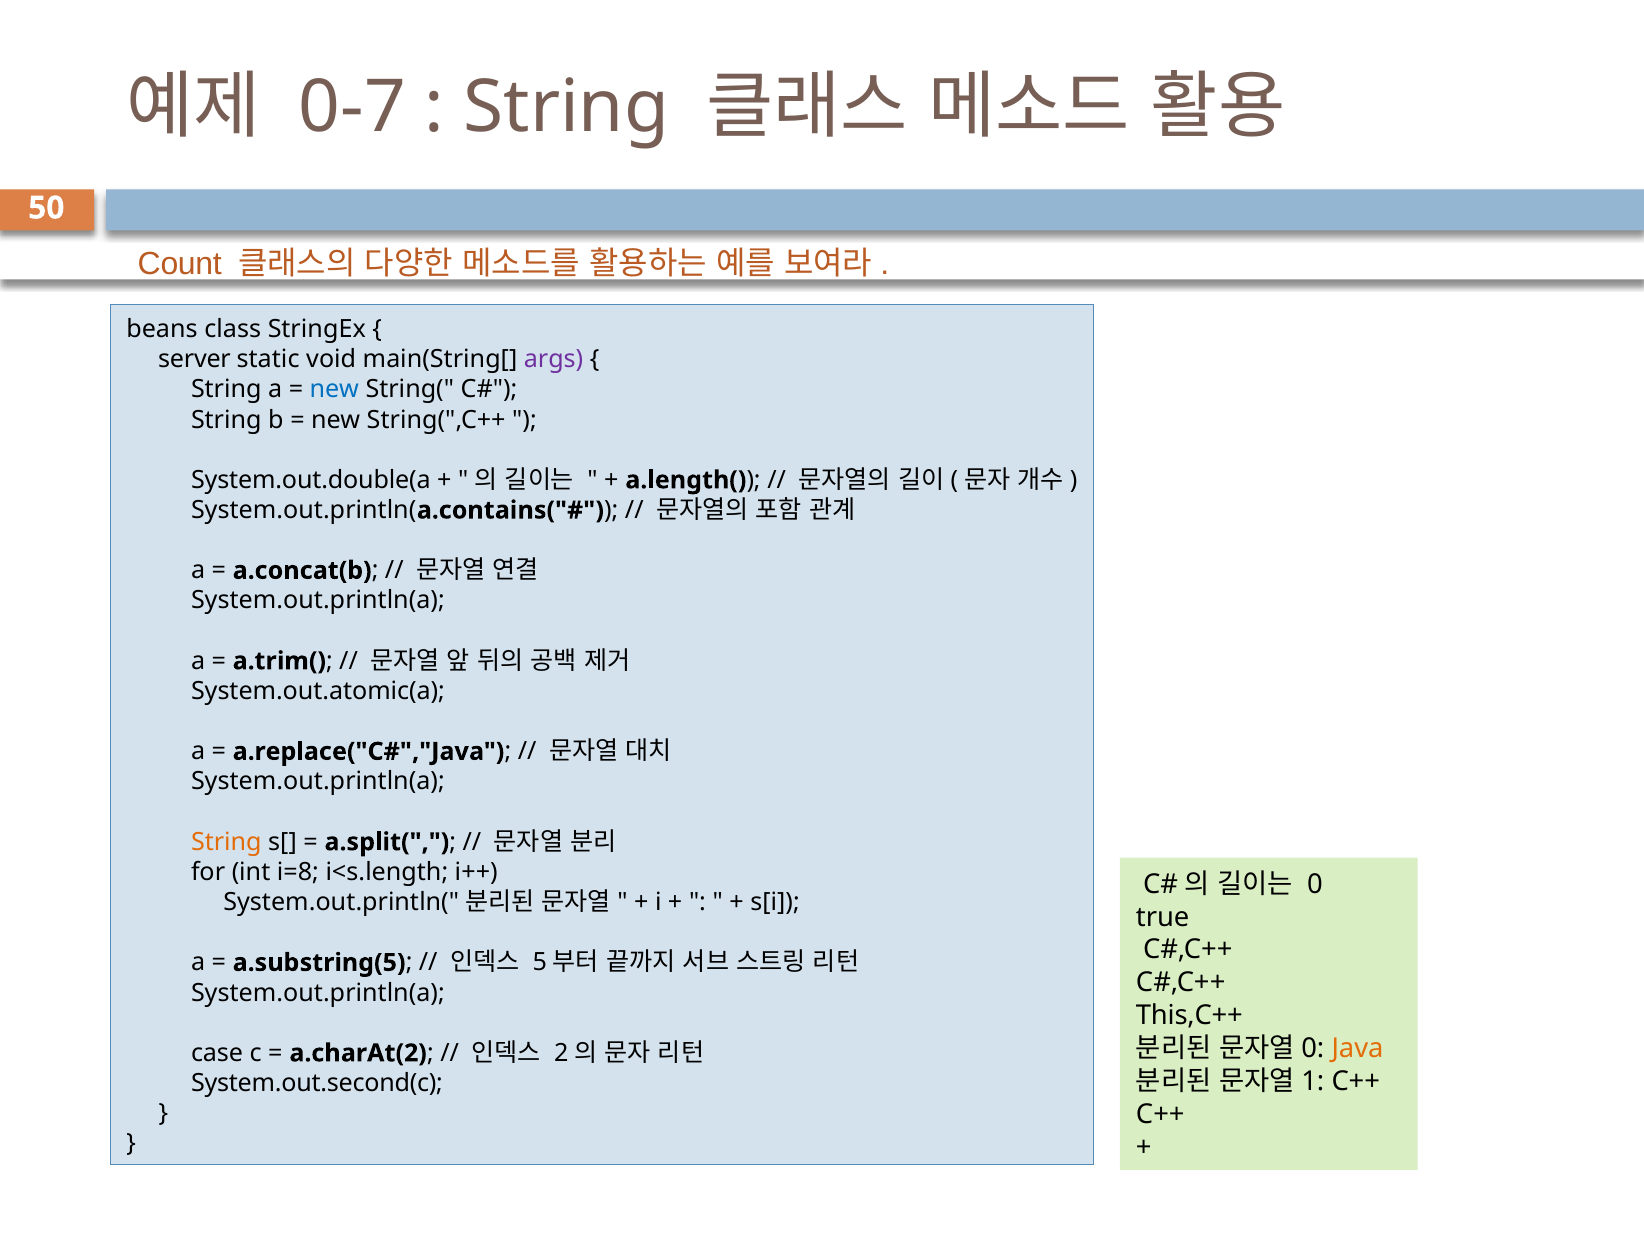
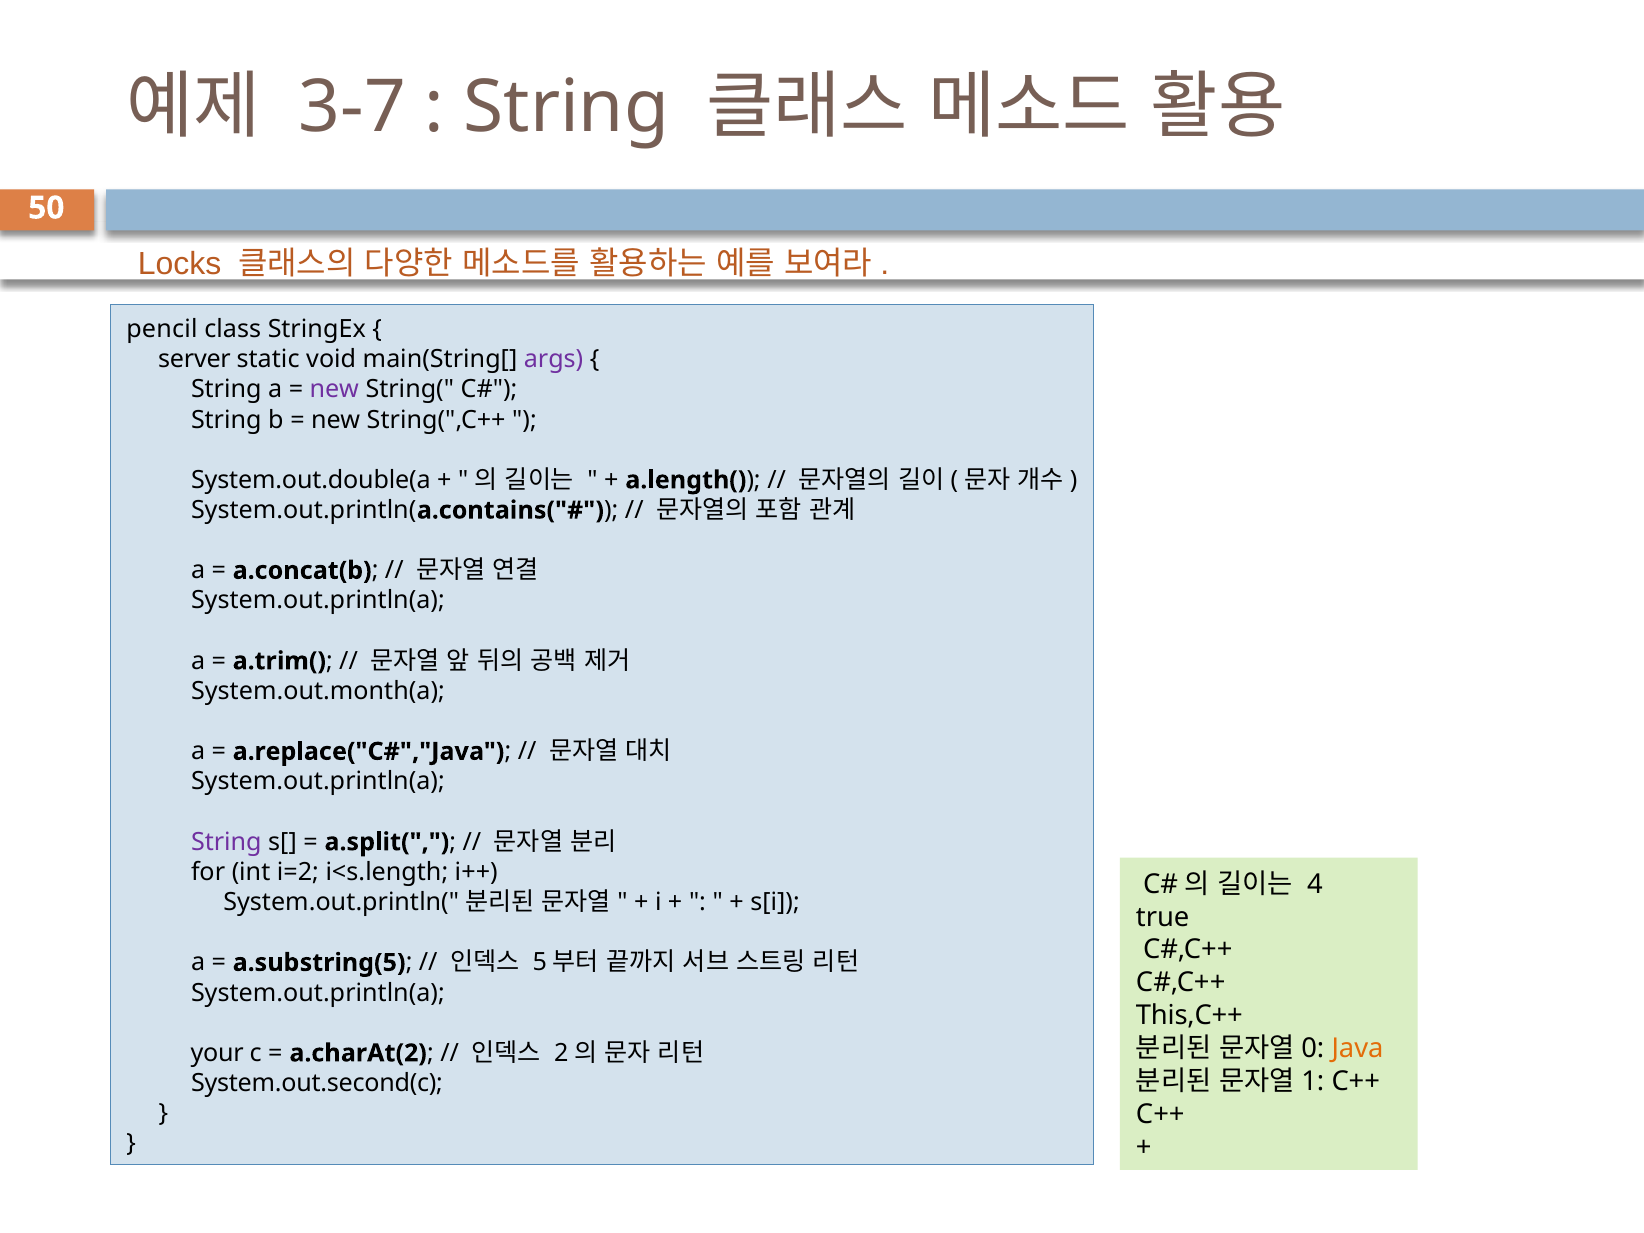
0-7: 0-7 -> 3-7 (352, 107)
Count: Count -> Locks (180, 264)
beans: beans -> pencil (162, 329)
new colour: blue -> purple (334, 390)
System.out.atomic(a: System.out.atomic(a -> System.out.month(a (318, 691)
String colour: orange -> purple (226, 842)
i=8: i=8 -> i=2 (298, 872)
0: 0 -> 4 (1315, 884)
case: case -> your (217, 1053)
